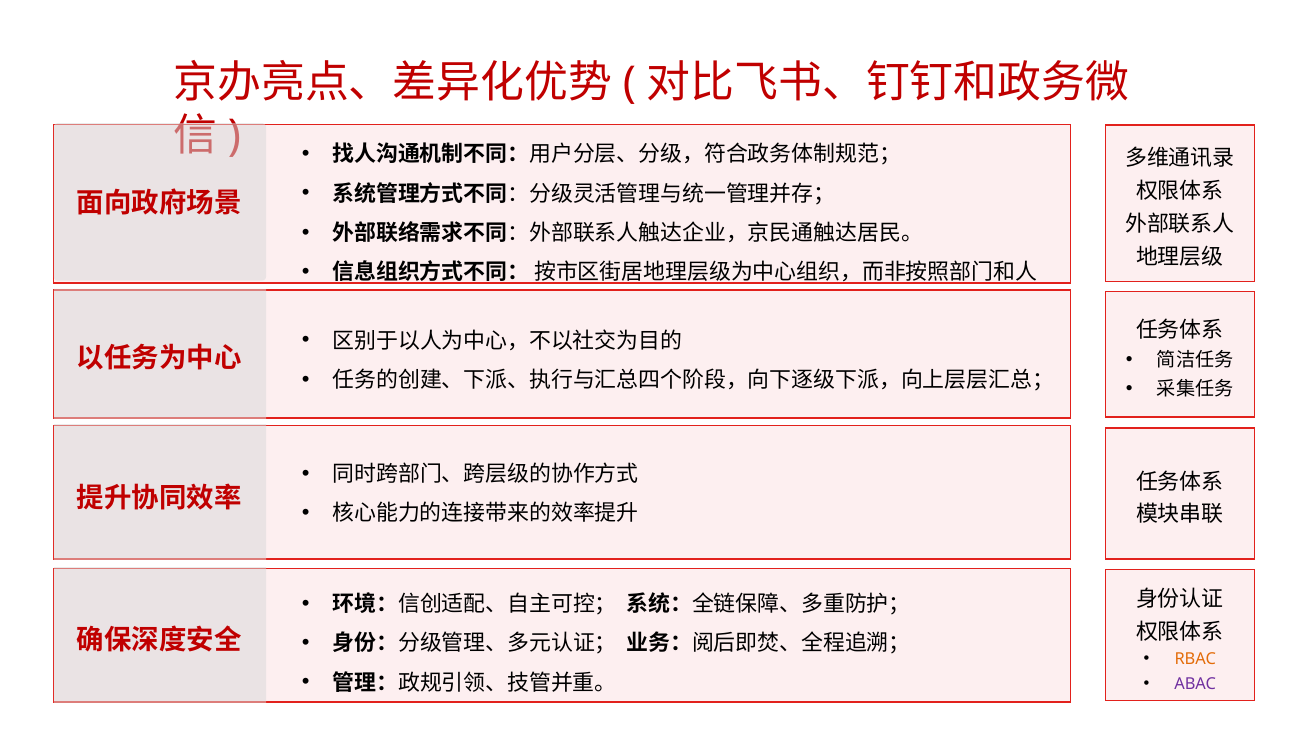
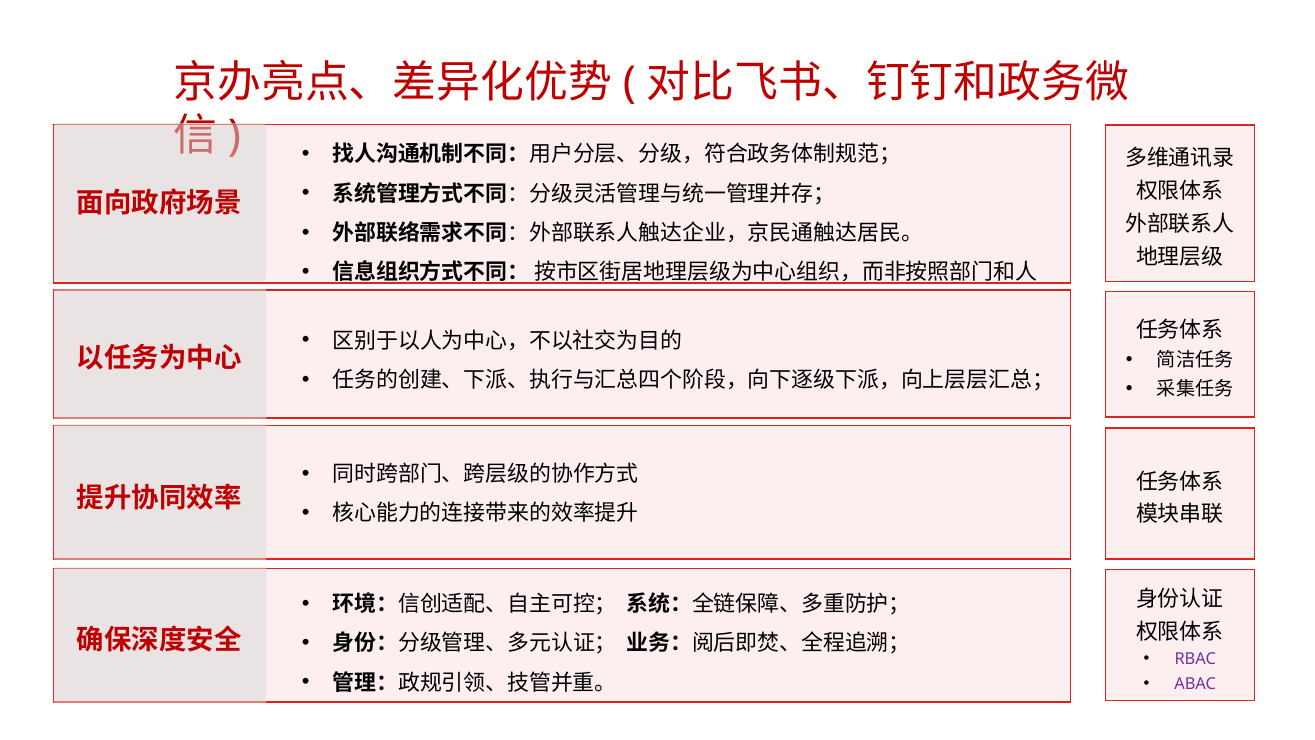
RBAC colour: orange -> purple (1195, 659)
